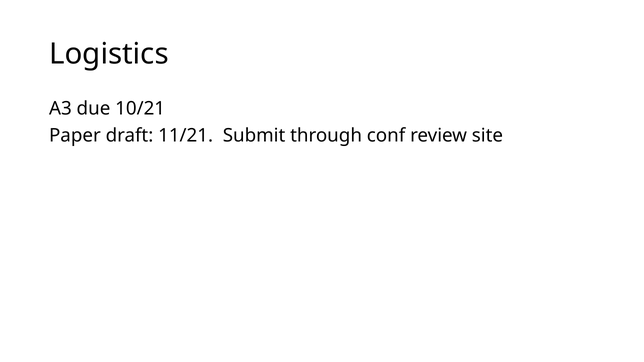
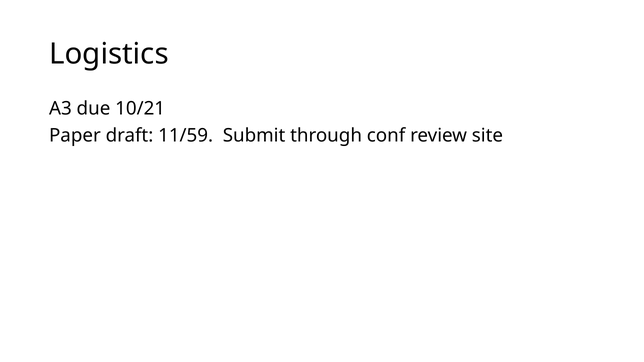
11/21: 11/21 -> 11/59 (186, 136)
